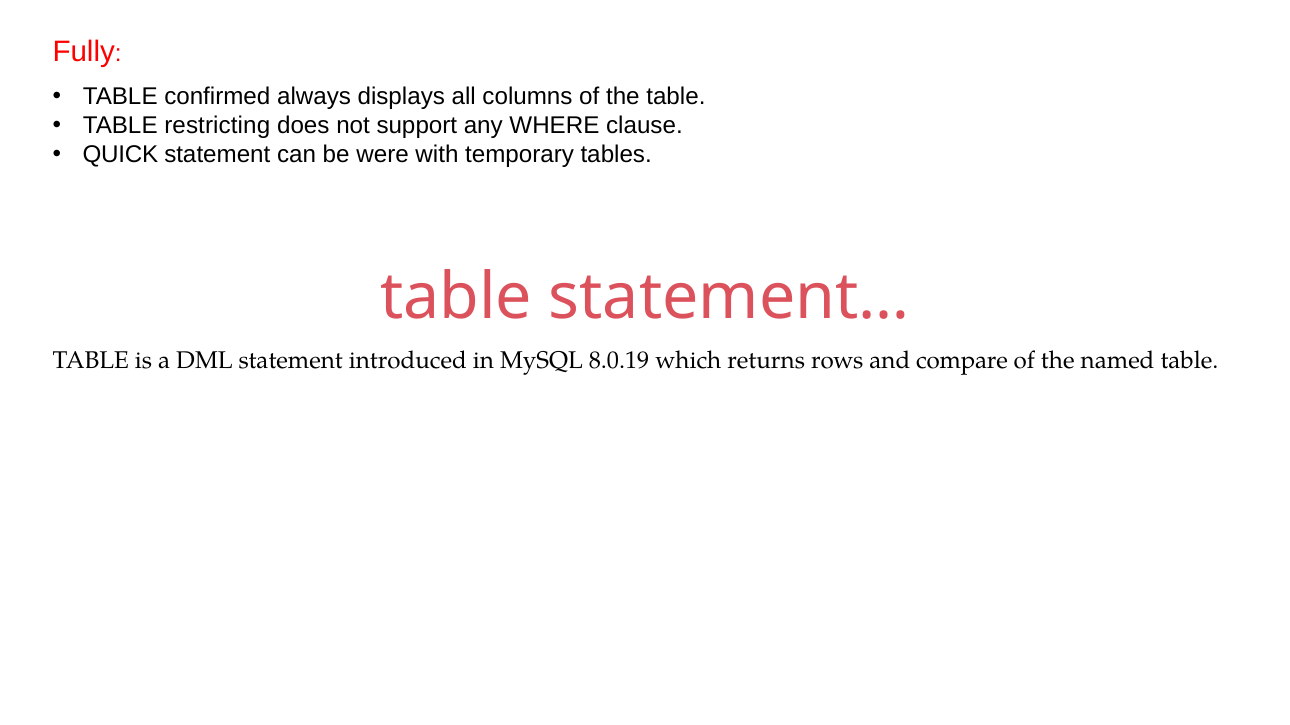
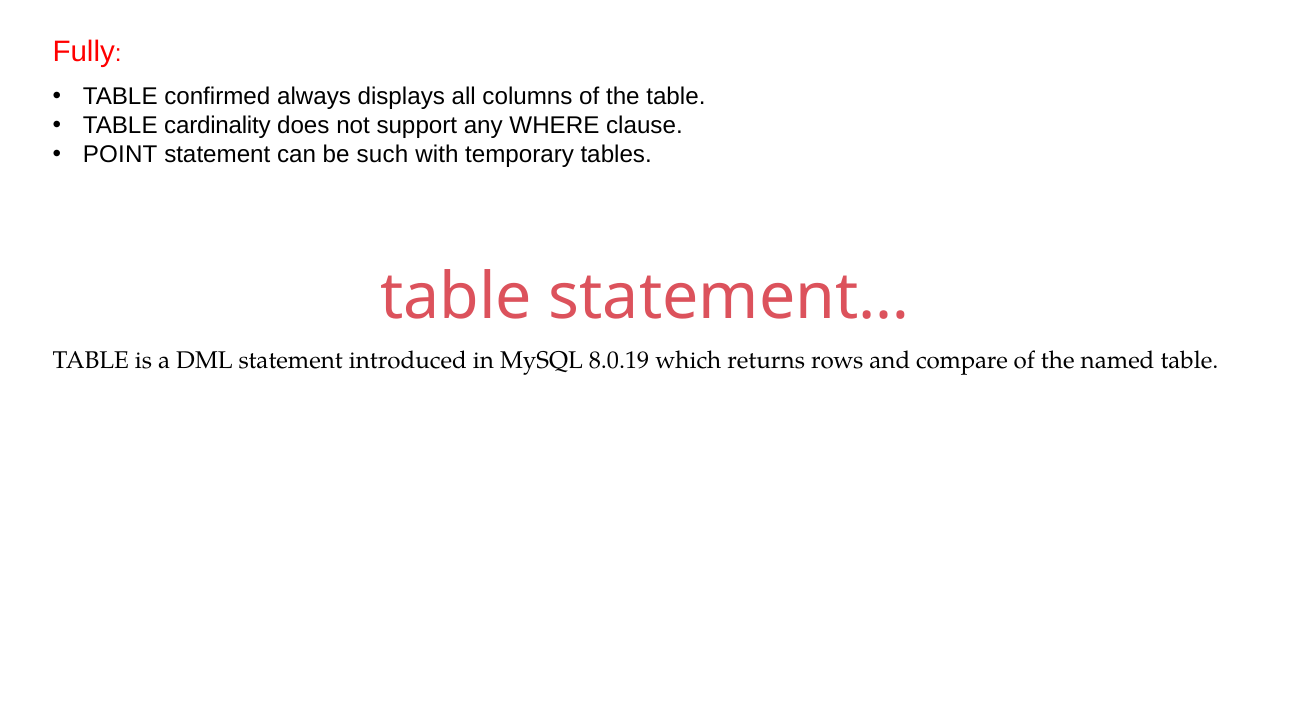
restricting: restricting -> cardinality (217, 126)
QUICK: QUICK -> POINT (120, 155)
were: were -> such (382, 155)
